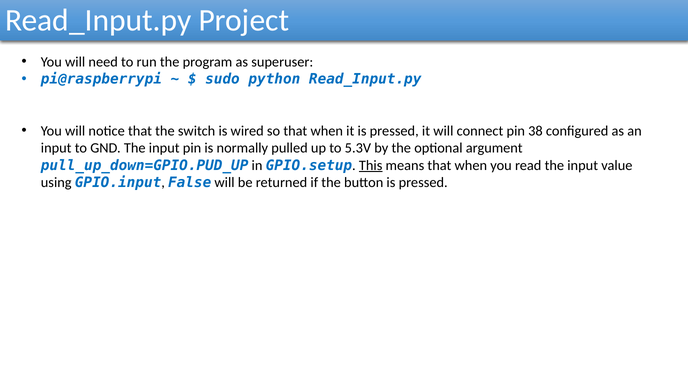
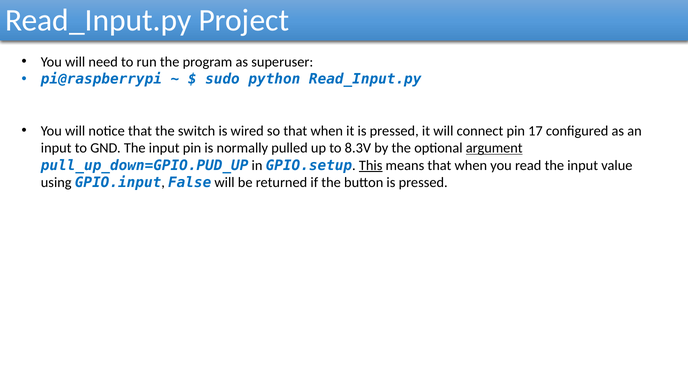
38: 38 -> 17 (535, 131)
5.3V: 5.3V -> 8.3V (358, 148)
argument underline: none -> present (494, 148)
